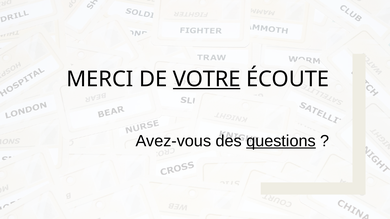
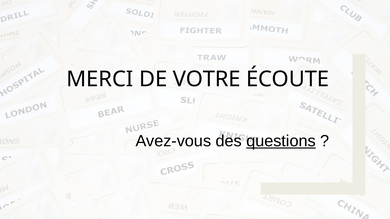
VOTRE underline: present -> none (207, 79)
